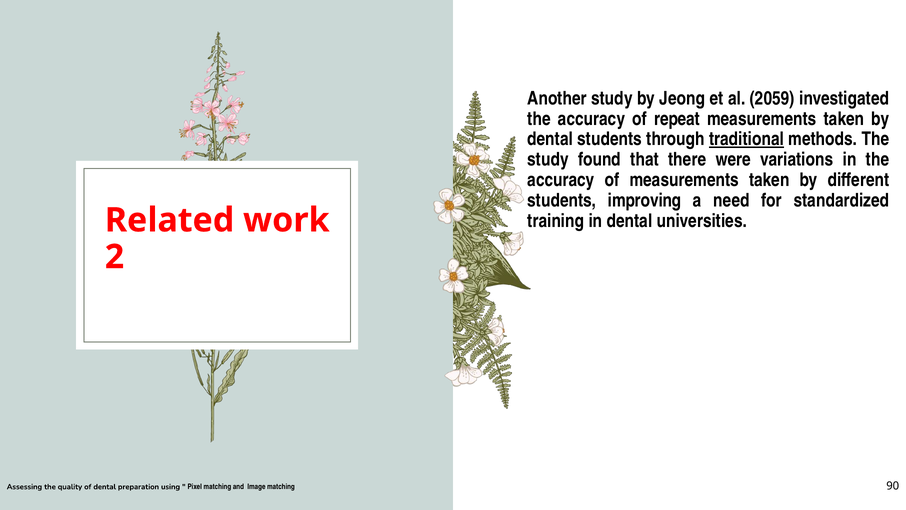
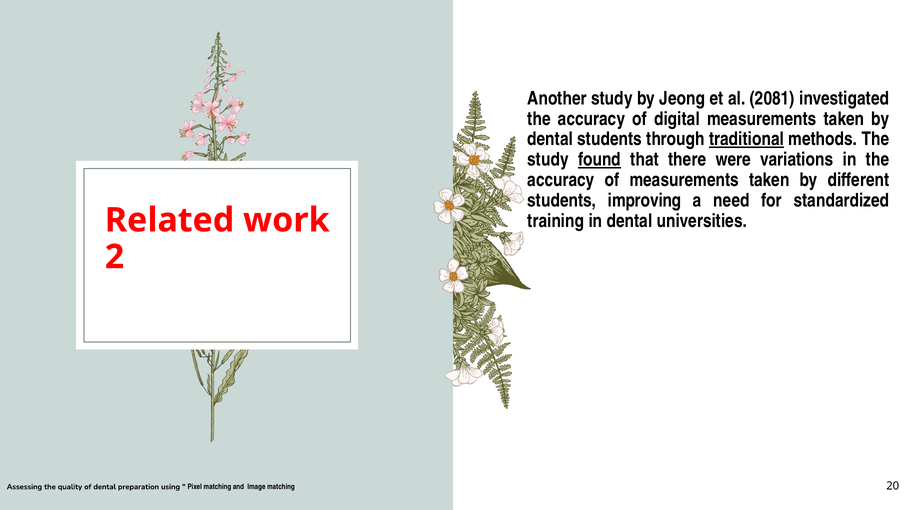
2059: 2059 -> 2081 (772, 98)
repeat: repeat -> digital (677, 119)
found underline: none -> present (600, 159)
90: 90 -> 20 (893, 486)
